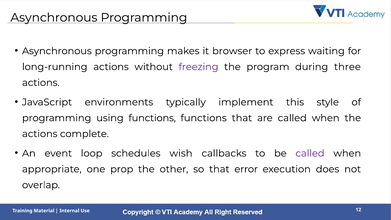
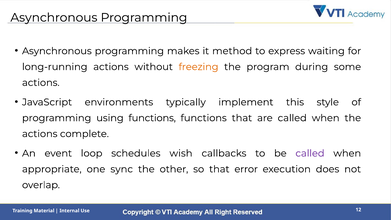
browser: browser -> method (232, 51)
freezing colour: purple -> orange (199, 67)
three: three -> some (348, 67)
prop: prop -> sync (122, 169)
